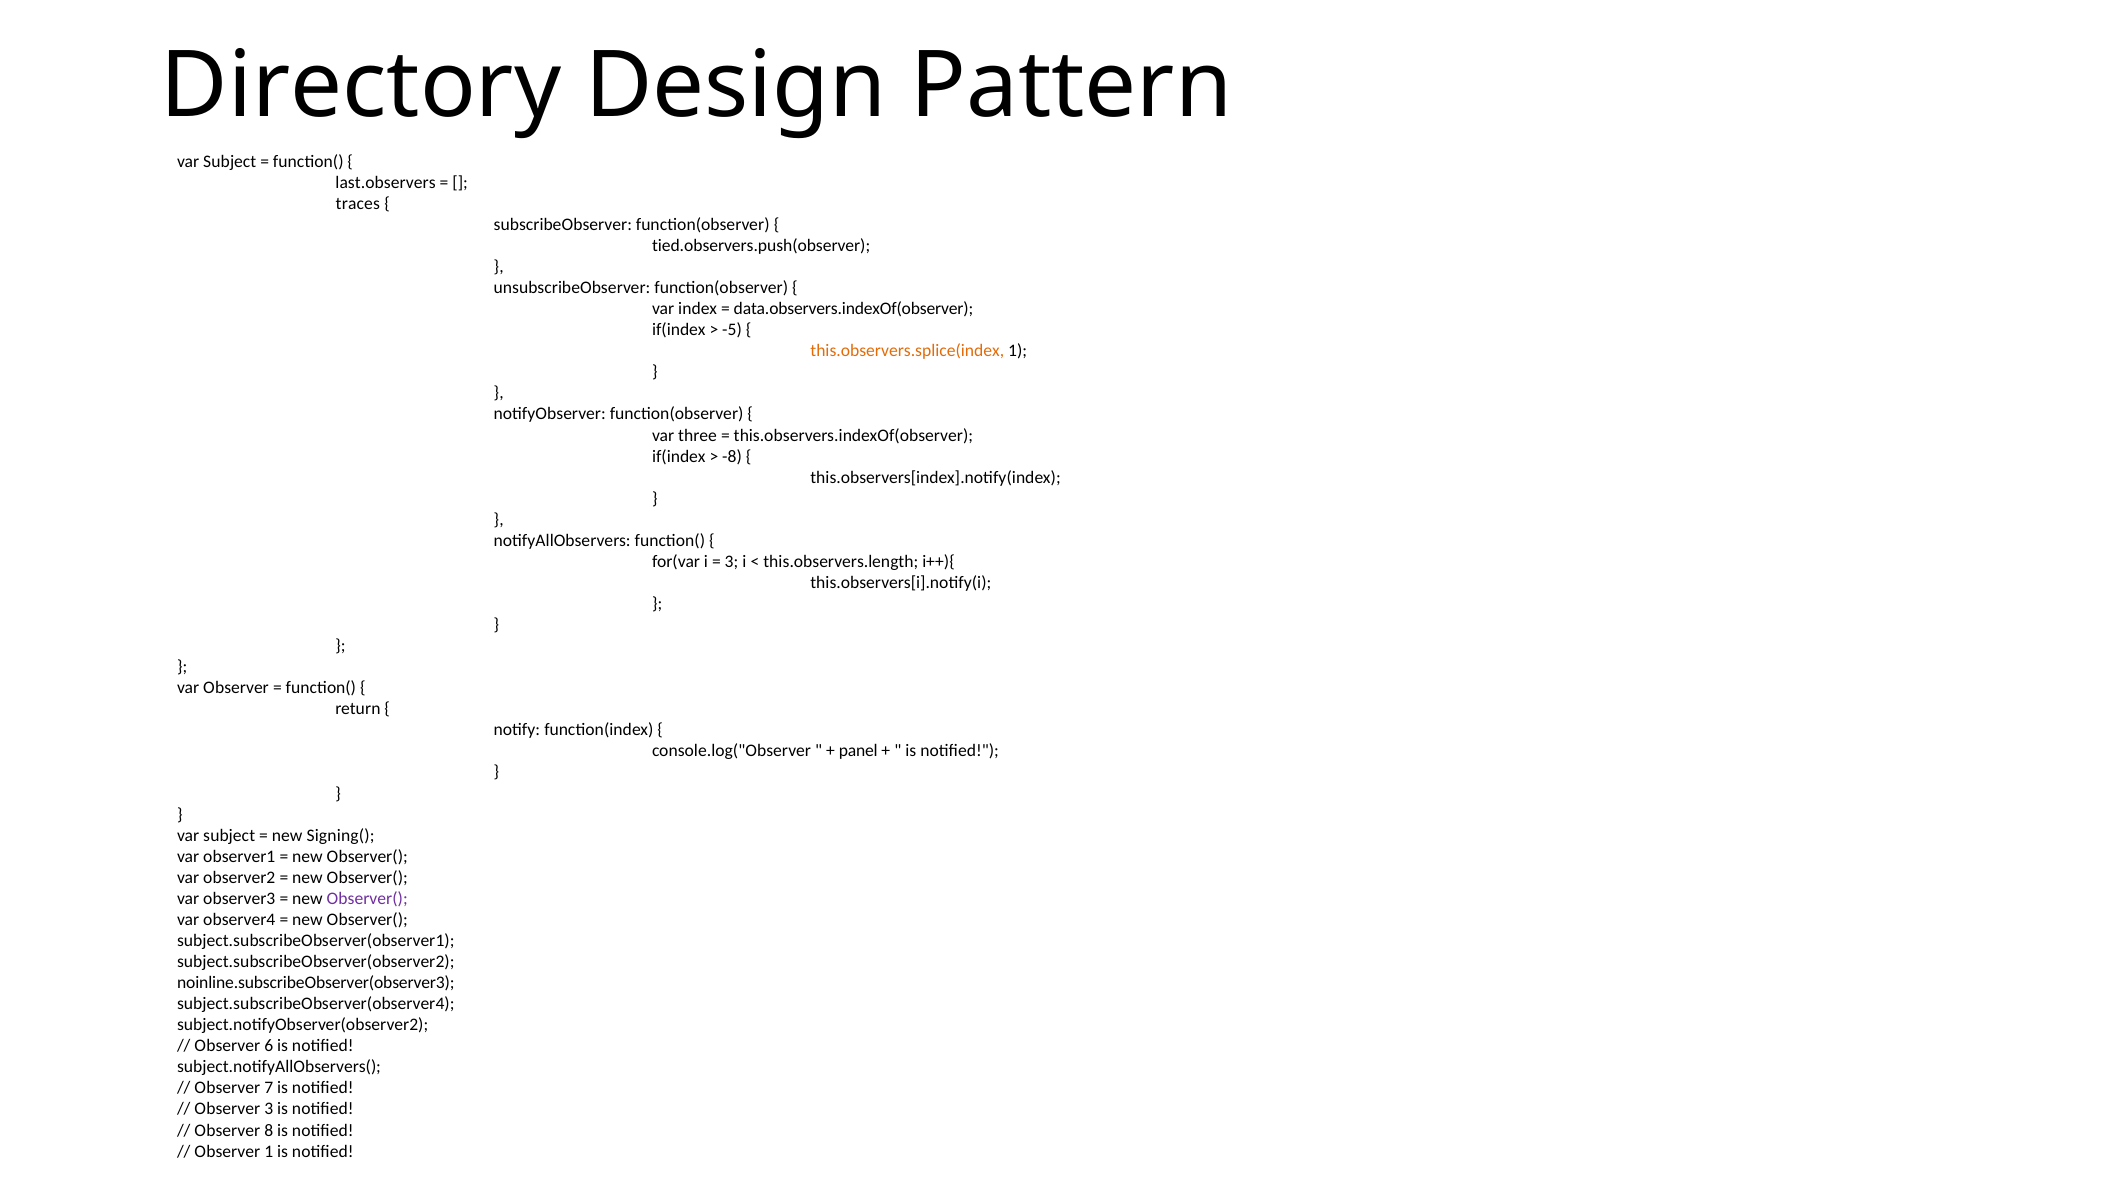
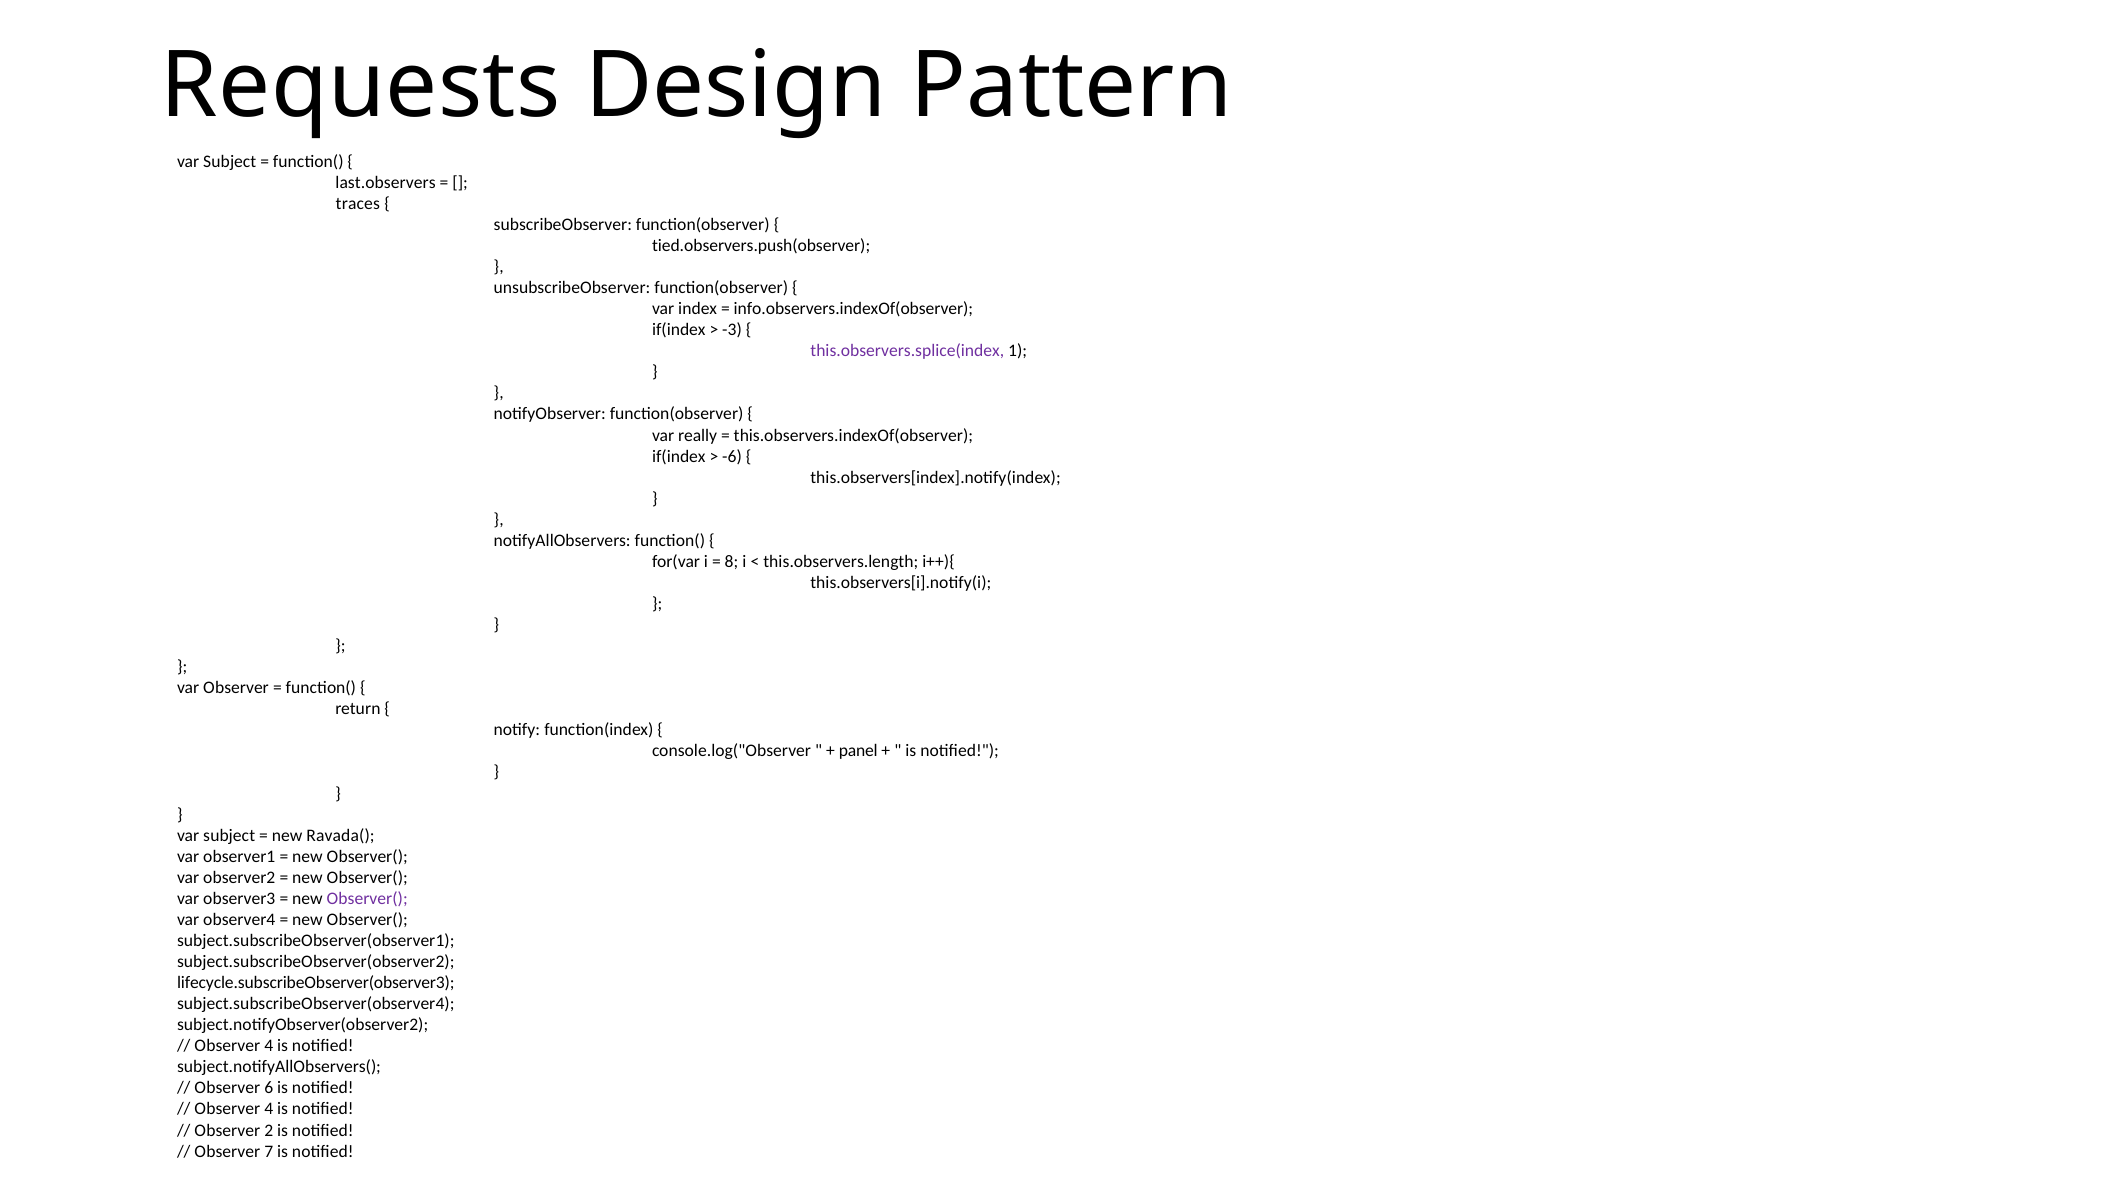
Directory: Directory -> Requests (361, 86)
data.observers.indexOf(observer: data.observers.indexOf(observer -> info.observers.indexOf(observer (853, 309)
-5: -5 -> -3 (732, 330)
this.observers.splice(index colour: orange -> purple (907, 351)
three: three -> really (698, 435)
-8: -8 -> -6 (732, 456)
3: 3 -> 8 (732, 562)
Signing(: Signing( -> Ravada( (341, 836)
noinline.subscribeObserver(observer3: noinline.subscribeObserver(observer3 -> lifecycle.subscribeObserver(observer3 (316, 983)
6: 6 -> 4 (269, 1046)
7: 7 -> 6 (269, 1089)
3: 3 -> 4 (269, 1110)
8: 8 -> 2 (269, 1131)
Observer 1: 1 -> 7 (269, 1152)
